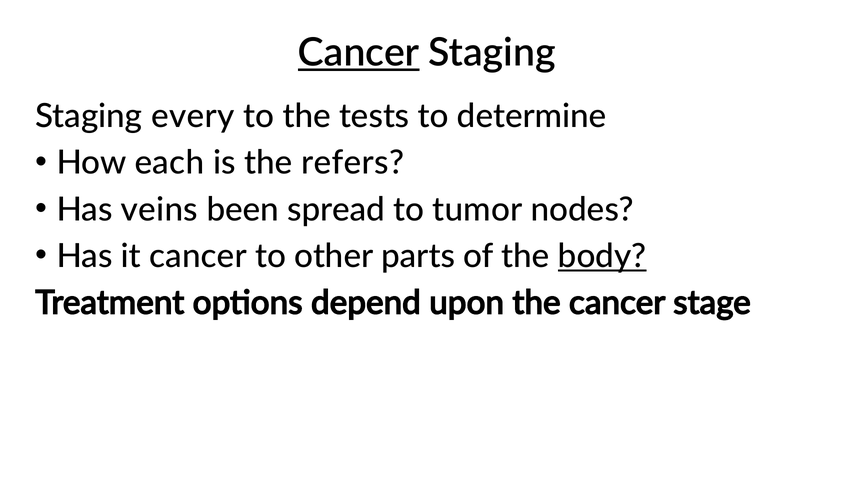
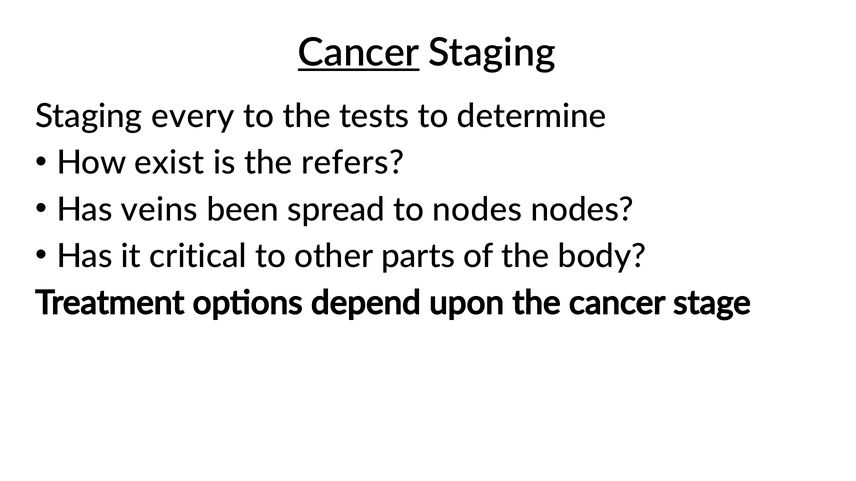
each: each -> exist (169, 163)
to tumor: tumor -> nodes (477, 210)
it cancer: cancer -> critical (198, 256)
body underline: present -> none (602, 256)
